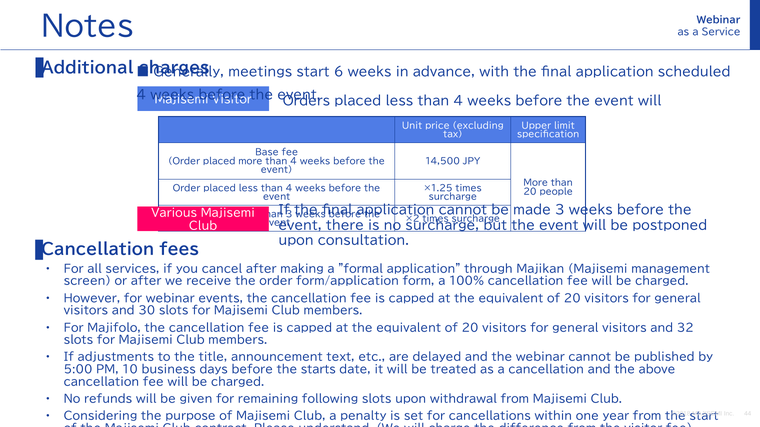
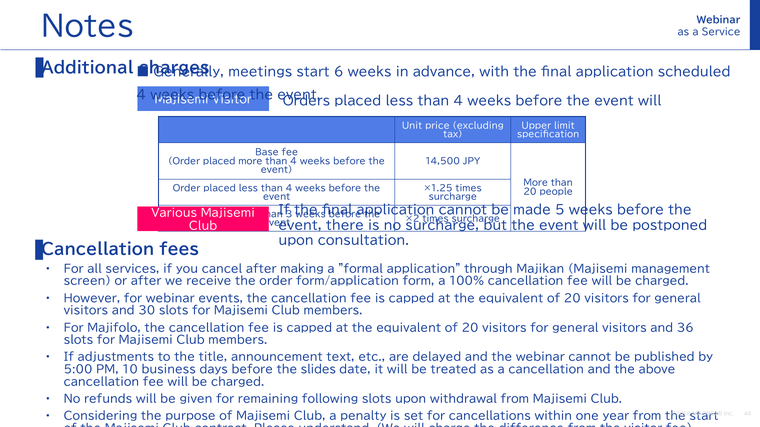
made 3: 3 -> 5 (560, 211)
32: 32 -> 36 (685, 328)
starts: starts -> slides (318, 370)
